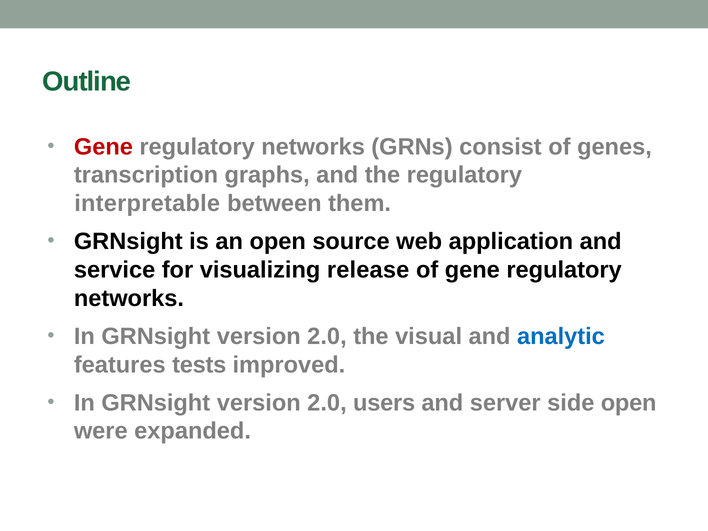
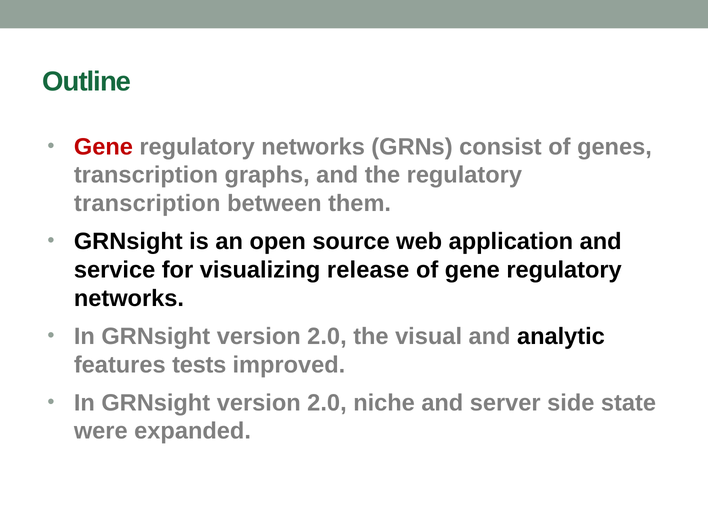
interpretable: interpretable -> transcription (147, 203)
analytic colour: blue -> black (561, 336)
users: users -> niche (384, 403)
side open: open -> state (629, 403)
